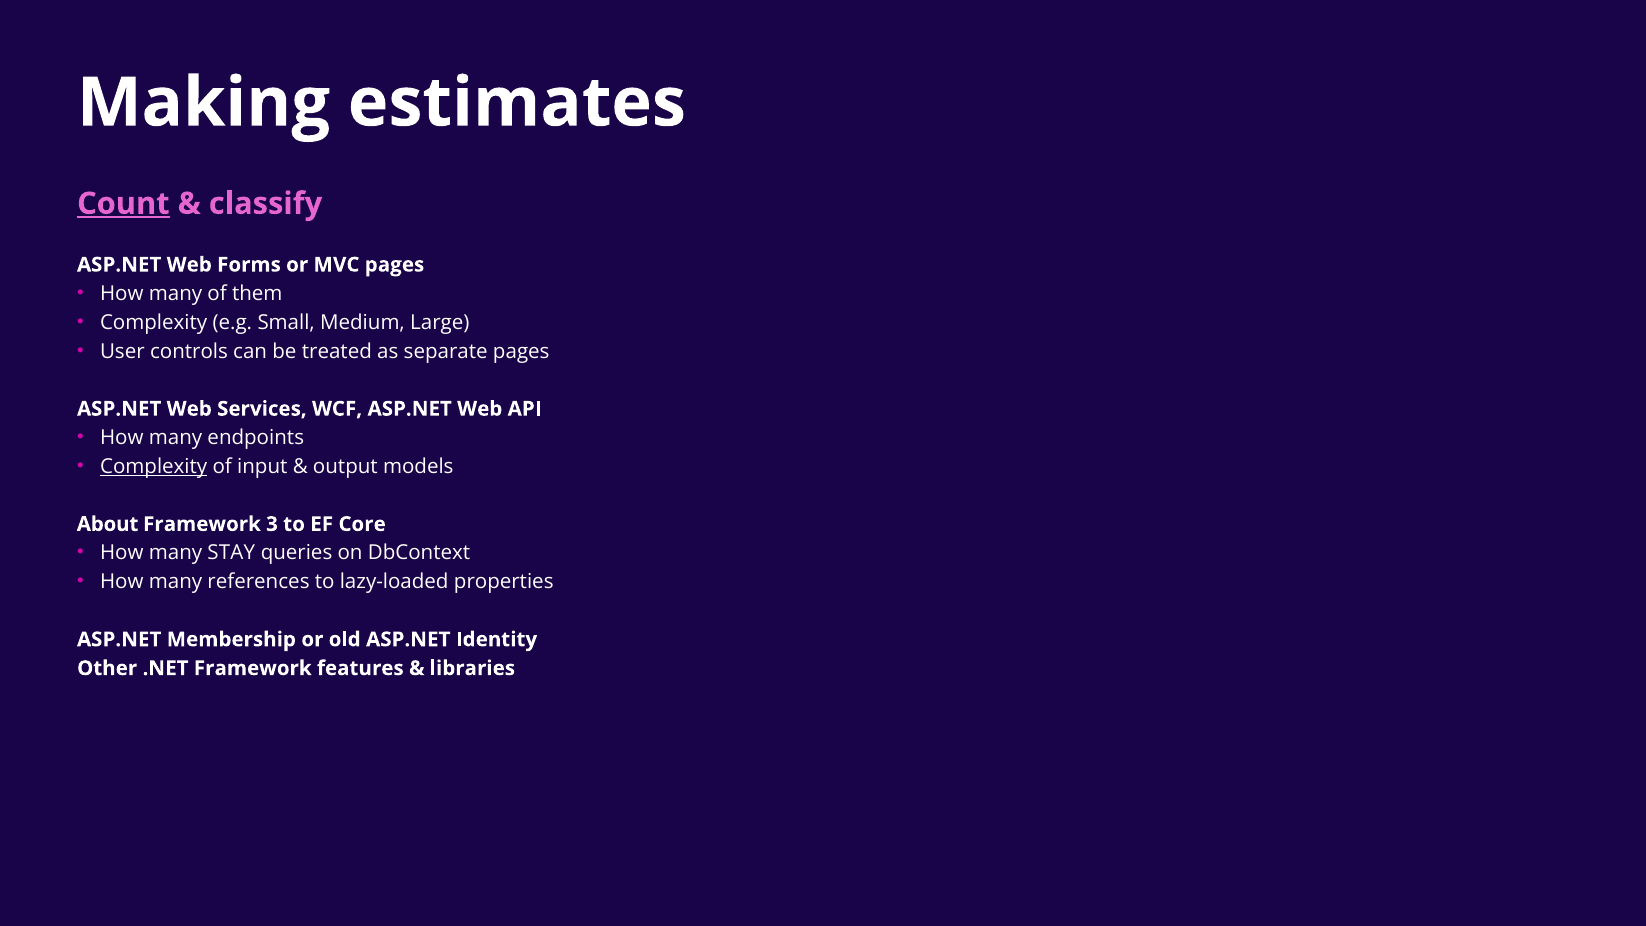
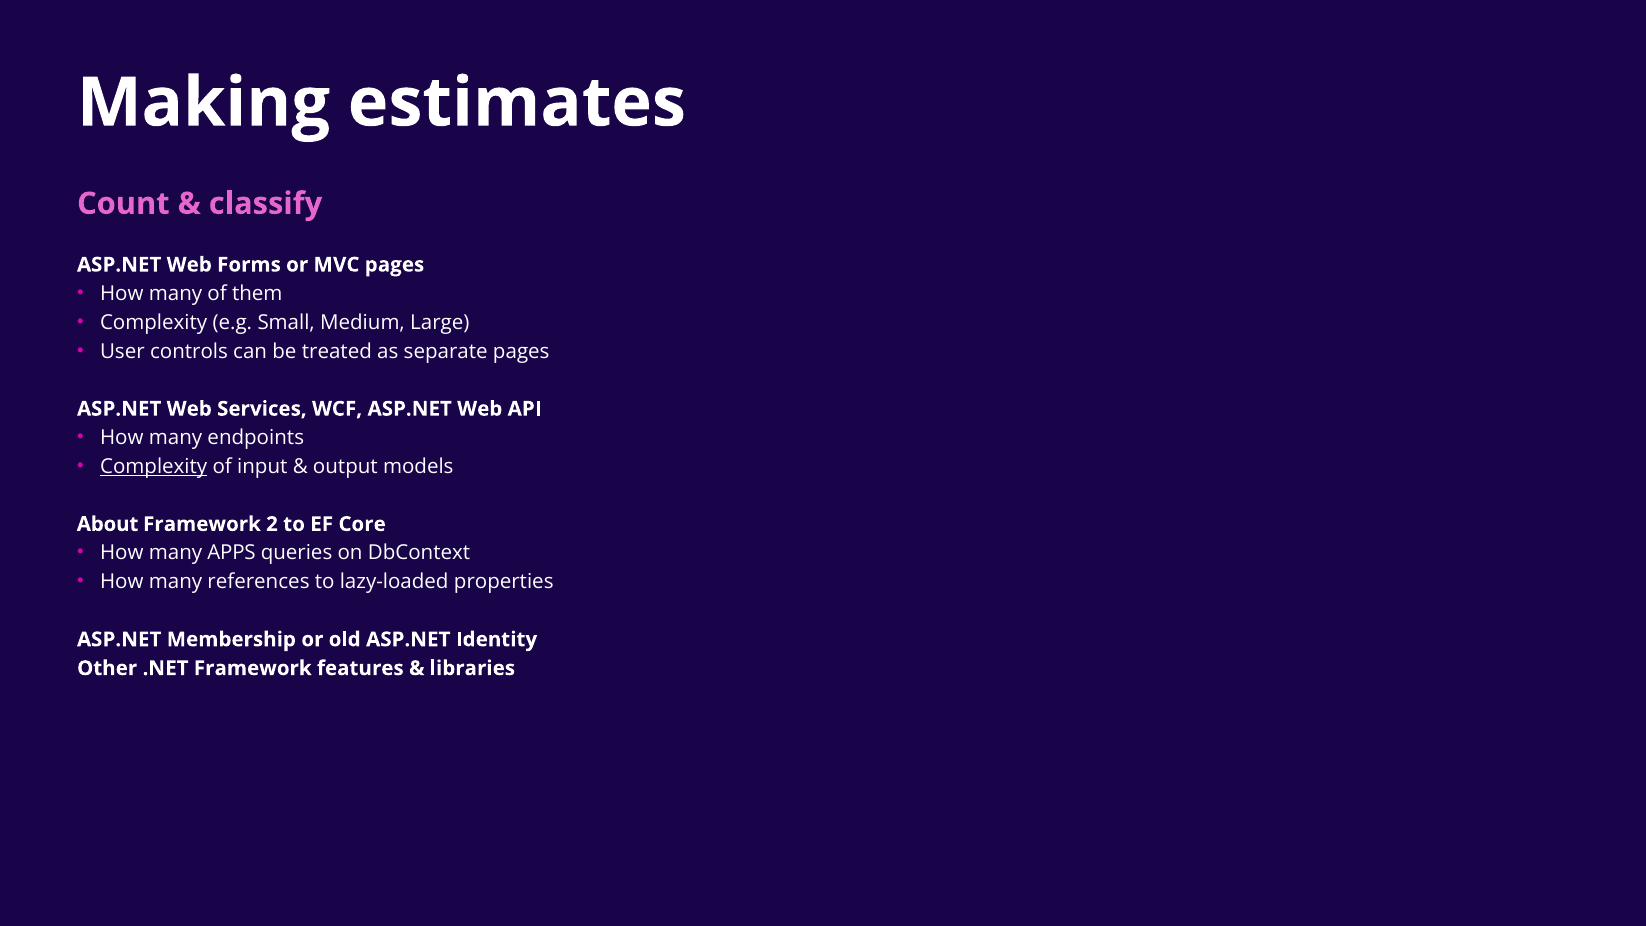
Count underline: present -> none (123, 204)
3: 3 -> 2 (272, 524)
STAY: STAY -> APPS (232, 553)
